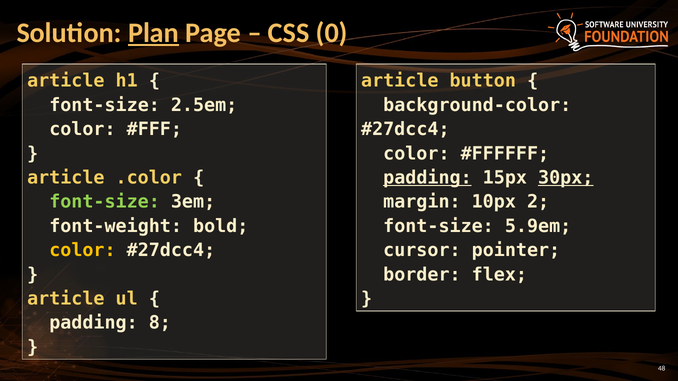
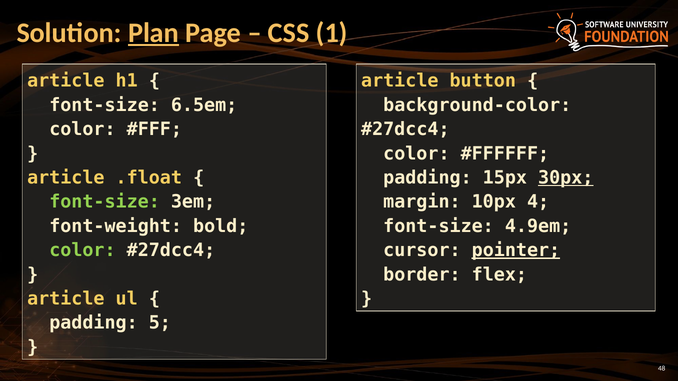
0: 0 -> 1 (332, 33)
2.5em: 2.5em -> 6.5em (204, 105)
.color: .color -> .float (149, 178)
padding underline: present -> none (427, 178)
2: 2 -> 4 (538, 202)
5.9em: 5.9em -> 4.9em (538, 226)
color colour: yellow -> light green (82, 251)
pointer underline: none -> present (516, 251)
8: 8 -> 5 (160, 323)
